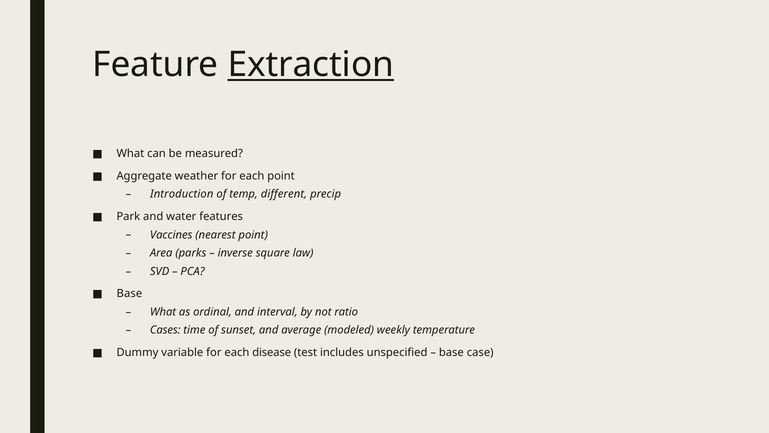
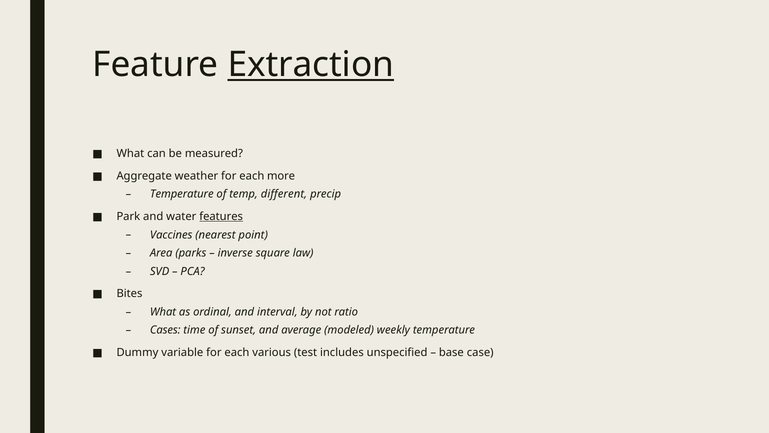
each point: point -> more (281, 176)
Introduction: Introduction -> Temperature (182, 194)
features underline: none -> present (221, 216)
Base: Base -> Bites (129, 293)
disease: disease -> various (272, 352)
